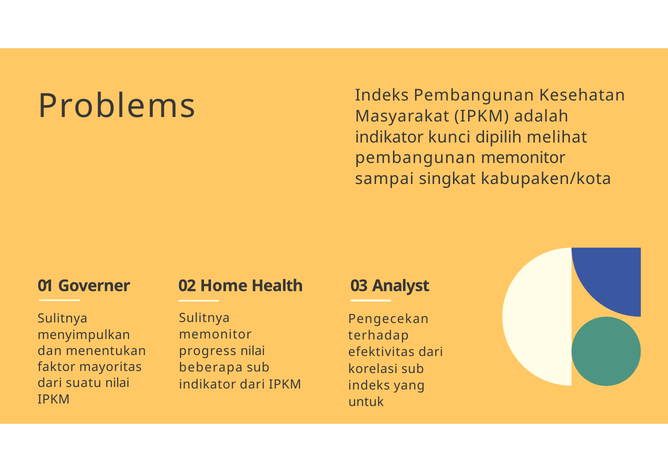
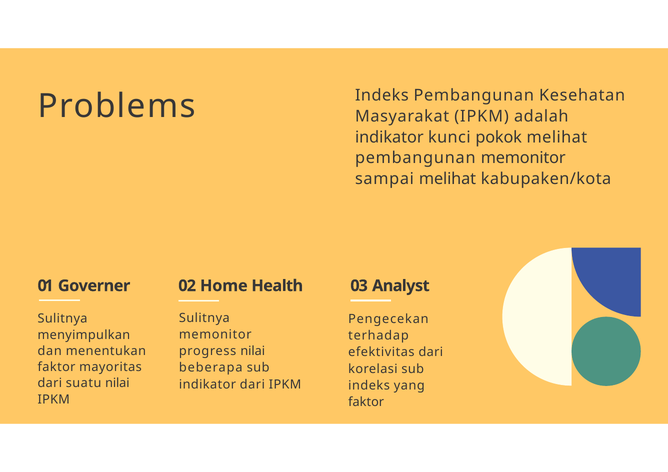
dipilih: dipilih -> pokok (499, 137)
sampai singkat: singkat -> melihat (447, 179)
untuk: untuk -> faktor (366, 402)
